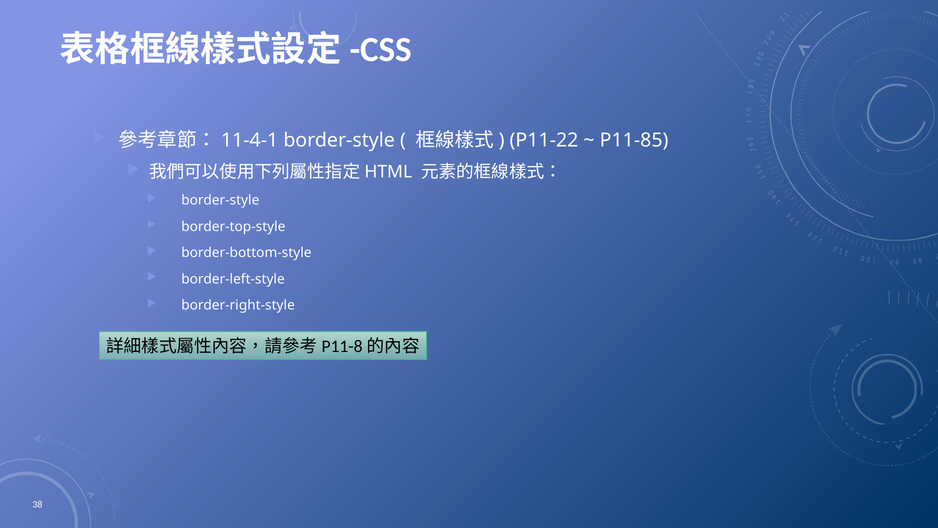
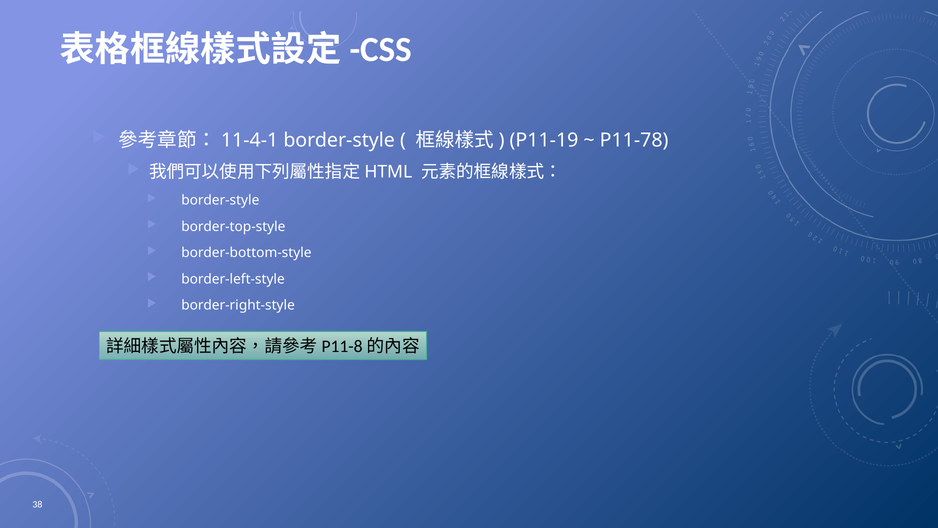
P11-22: P11-22 -> P11-19 (544, 140)
P11-85: P11-85 -> P11-78 (634, 140)
